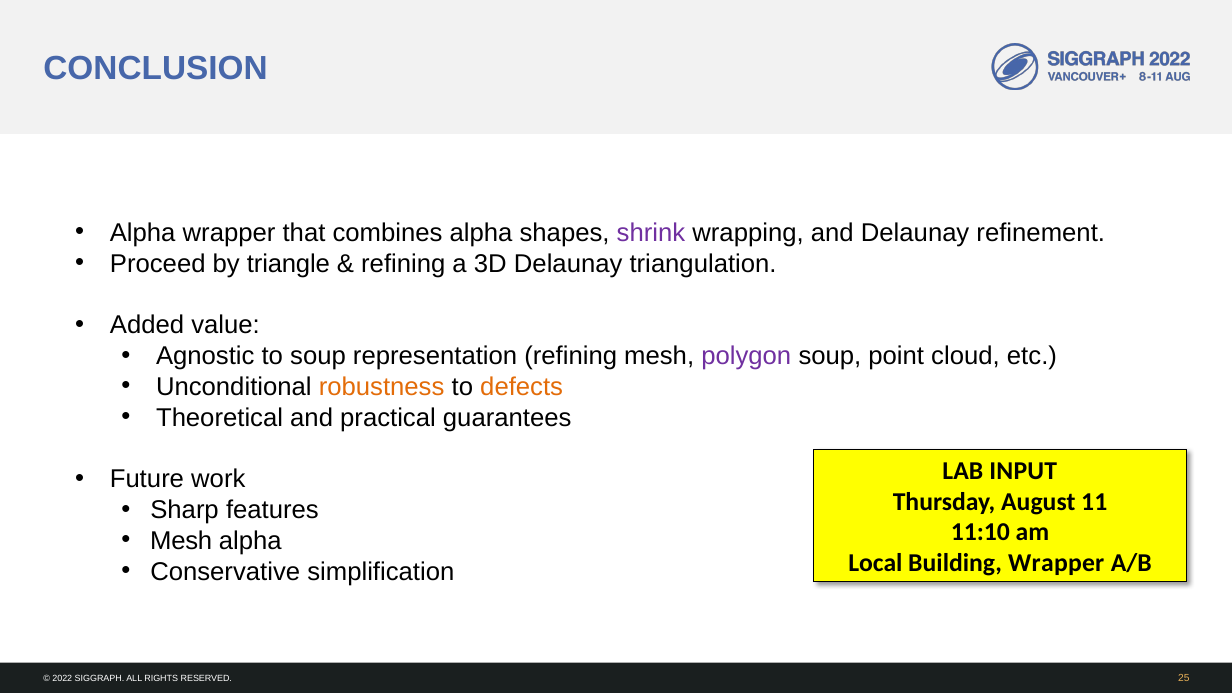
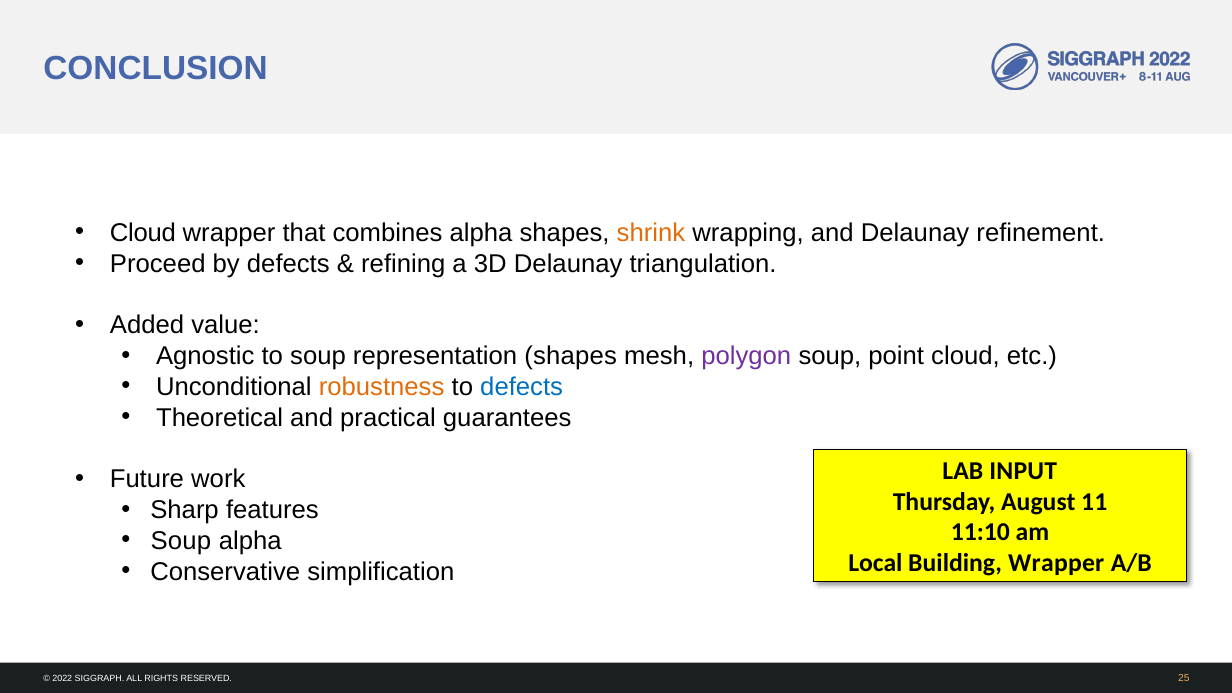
Alpha: Alpha -> Cloud (143, 233)
shrink colour: purple -> orange (651, 233)
by triangle: triangle -> defects (288, 264)
representation refining: refining -> shapes (571, 356)
defects colour: orange -> blue (522, 387)
Mesh: Mesh -> Soup (181, 541)
